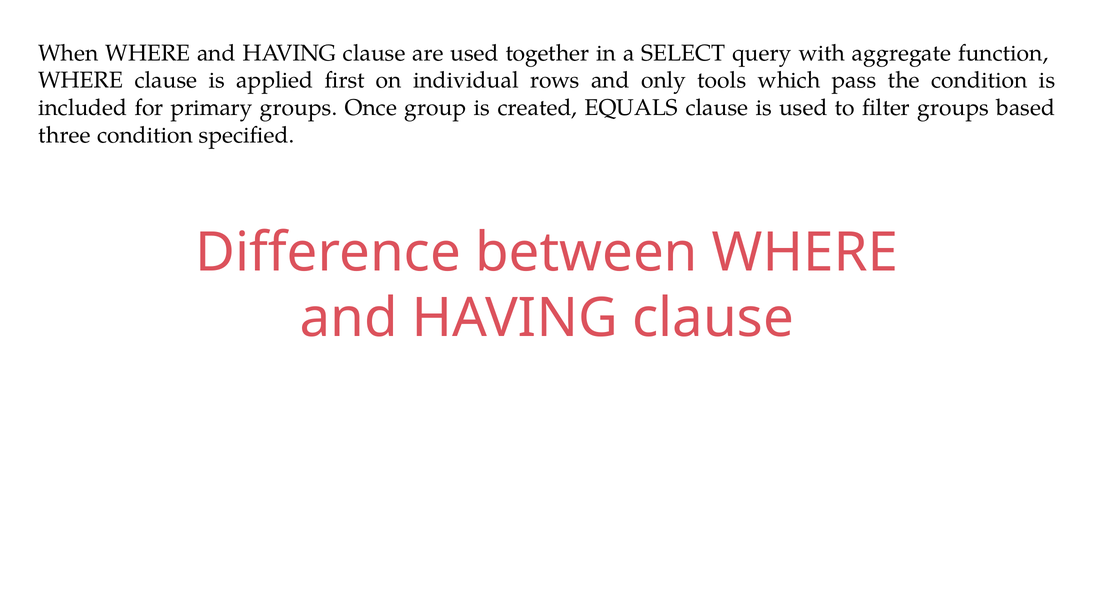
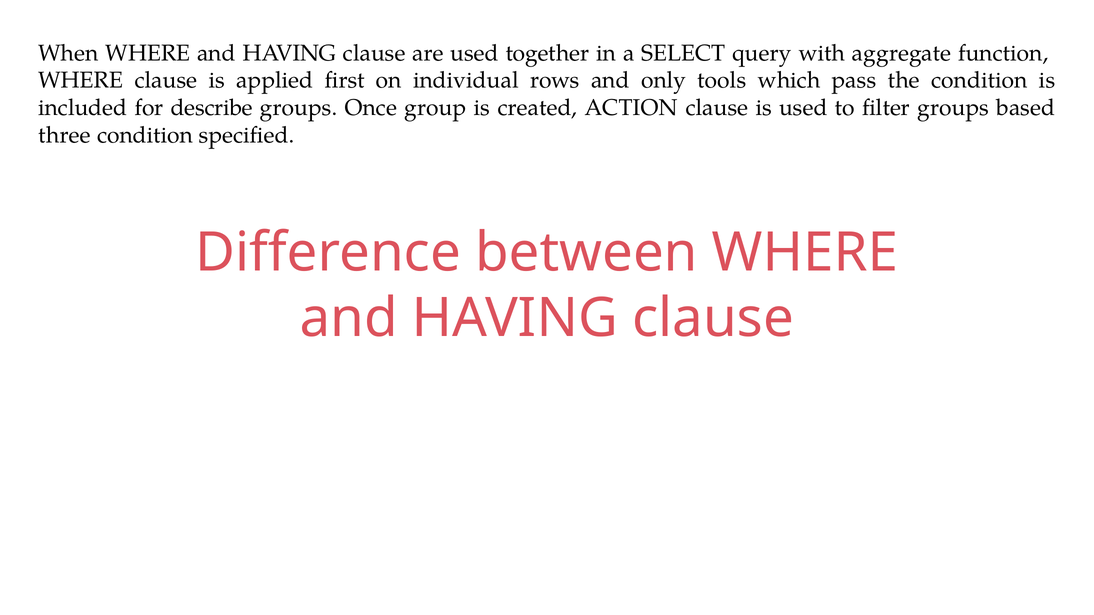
primary: primary -> describe (212, 108)
EQUALS: EQUALS -> ACTION (631, 108)
